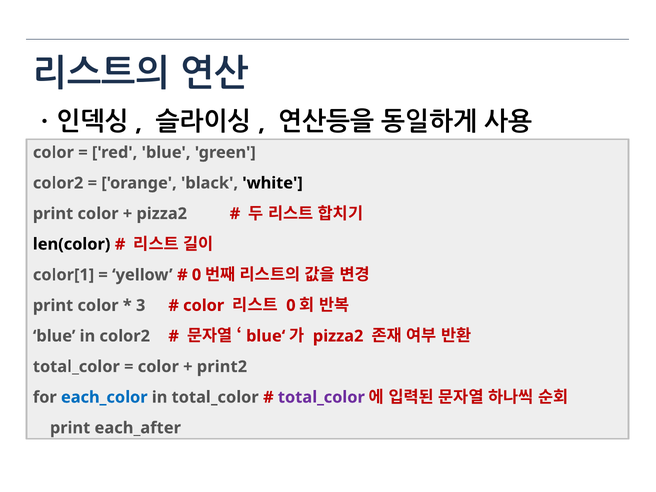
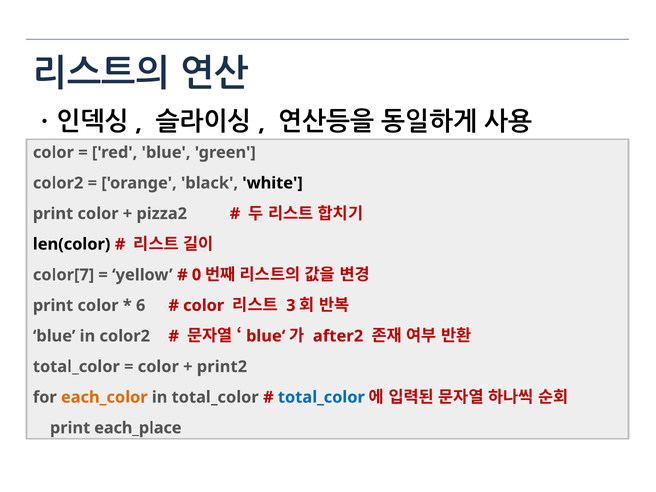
color[1: color[1 -> color[7 (64, 275)
3: 3 -> 6 (141, 305)
0: 0 -> 3 (291, 305)
pizza2: pizza2 -> after2 (338, 336)
each_color colour: blue -> orange (104, 397)
total_color colour: purple -> blue (321, 397)
each_after: each_after -> each_place (138, 428)
